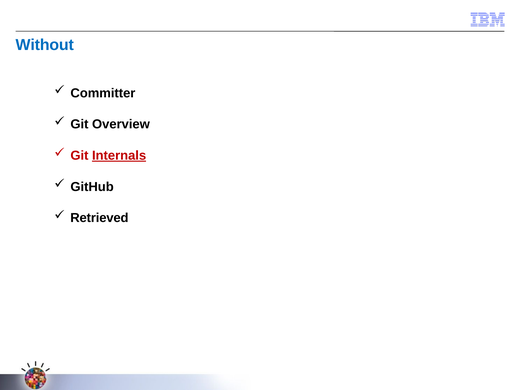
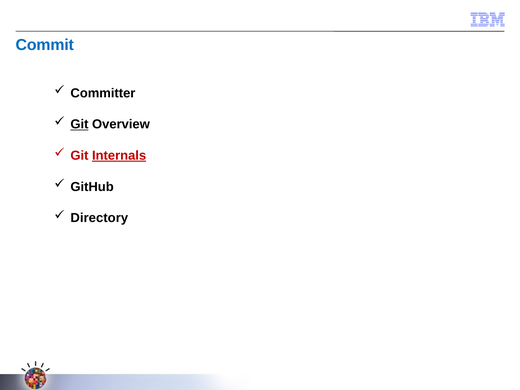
Without: Without -> Commit (45, 45)
Git underline: none -> present (79, 124)
Retrieved: Retrieved -> Directory (99, 218)
